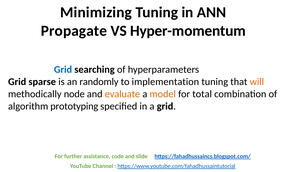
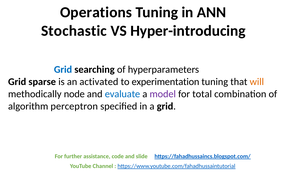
Minimizing: Minimizing -> Operations (96, 12)
Propagate: Propagate -> Stochastic (74, 31)
Hyper-momentum: Hyper-momentum -> Hyper-introducing (188, 31)
randomly: randomly -> activated (99, 82)
implementation: implementation -> experimentation (165, 82)
evaluate colour: orange -> blue (122, 94)
model colour: orange -> purple (163, 94)
prototyping: prototyping -> perceptron (74, 106)
